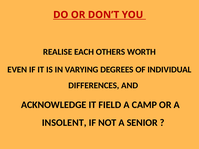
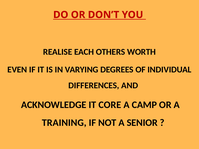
FIELD: FIELD -> CORE (110, 105)
INSOLENT: INSOLENT -> TRAINING (64, 123)
